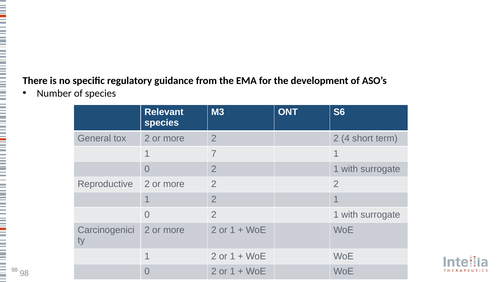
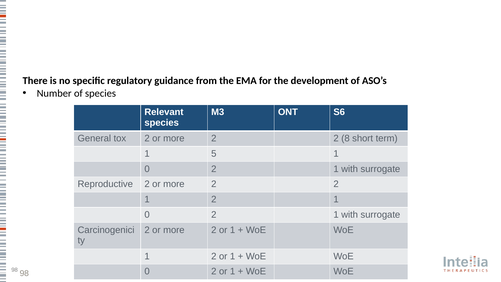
4: 4 -> 8 (345, 138)
7: 7 -> 5 (214, 154)
